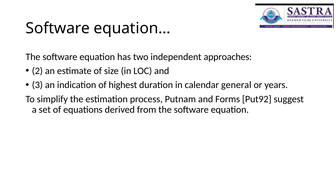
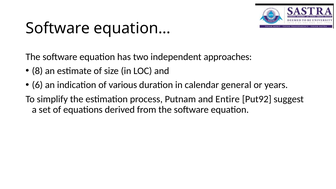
2: 2 -> 8 (37, 71)
3: 3 -> 6 (37, 85)
highest: highest -> various (123, 85)
Forms: Forms -> Entire (228, 99)
